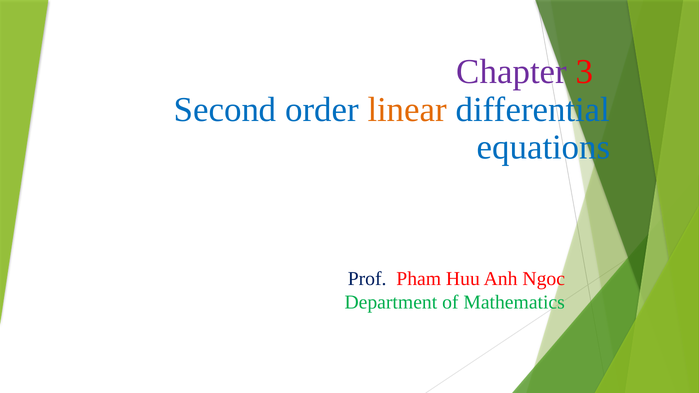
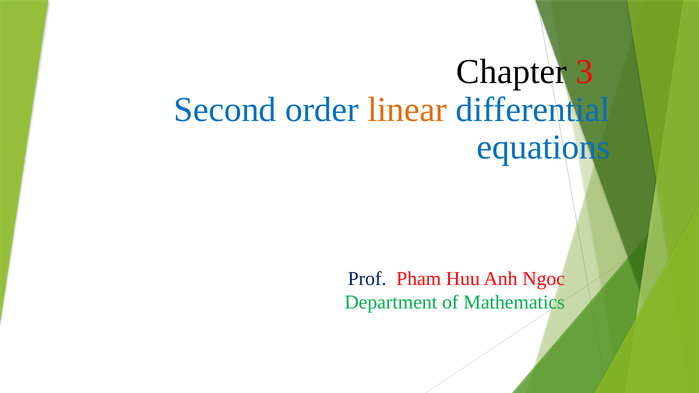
Chapter colour: purple -> black (512, 72)
